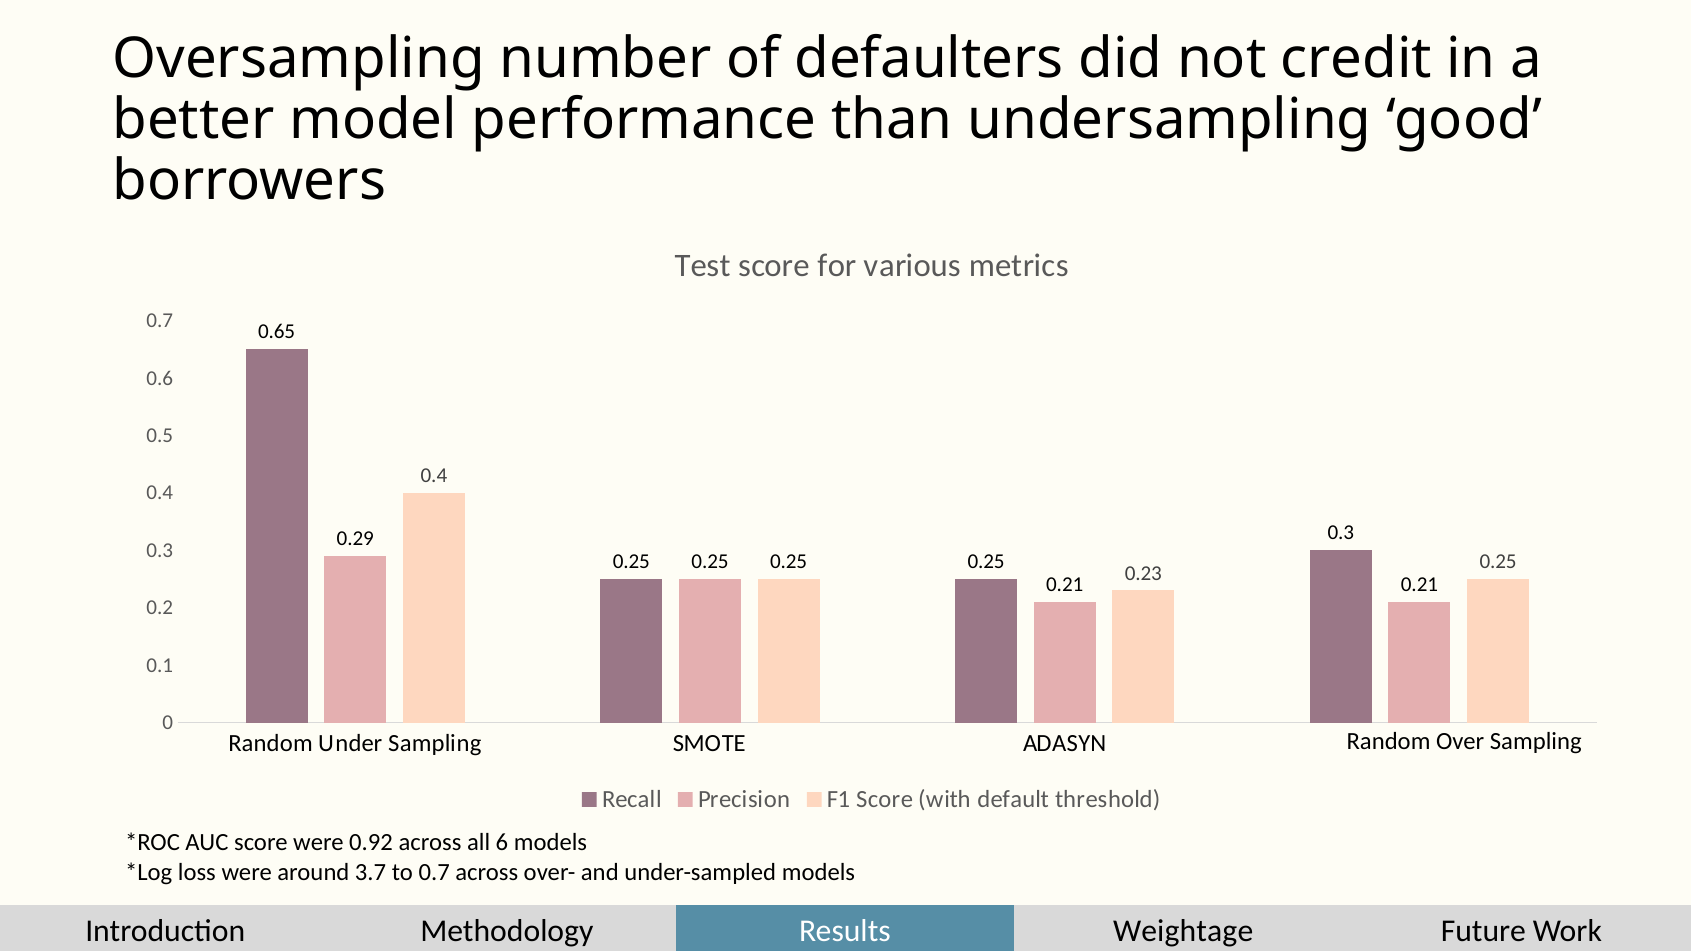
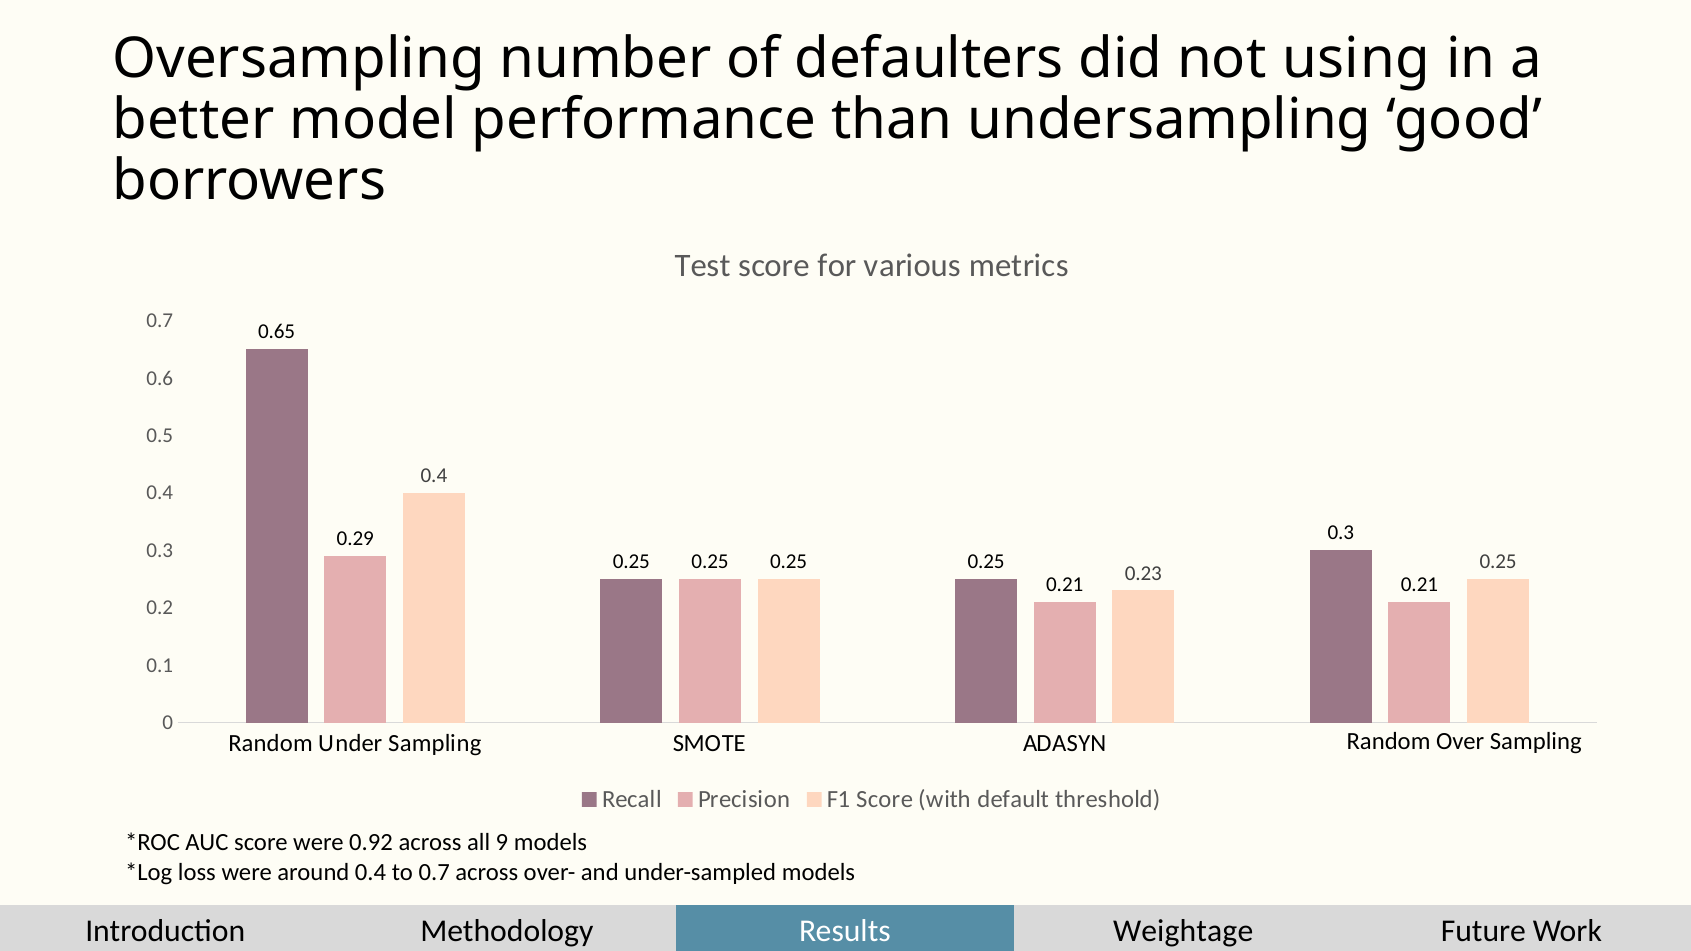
credit: credit -> using (1356, 59)
6: 6 -> 9 (502, 843)
around 3.7: 3.7 -> 0.4 (371, 872)
